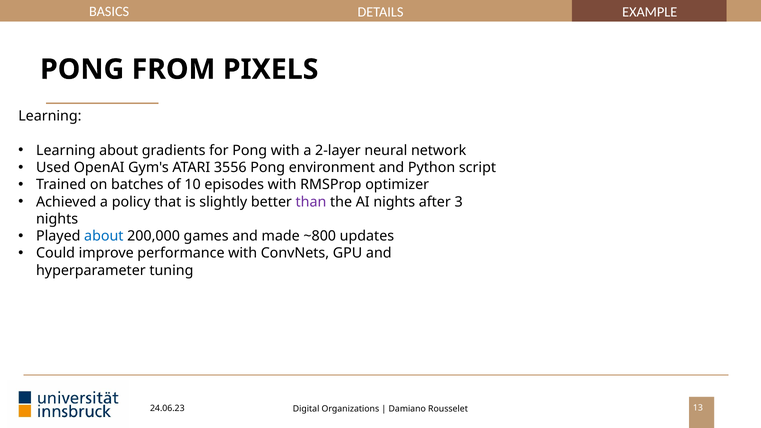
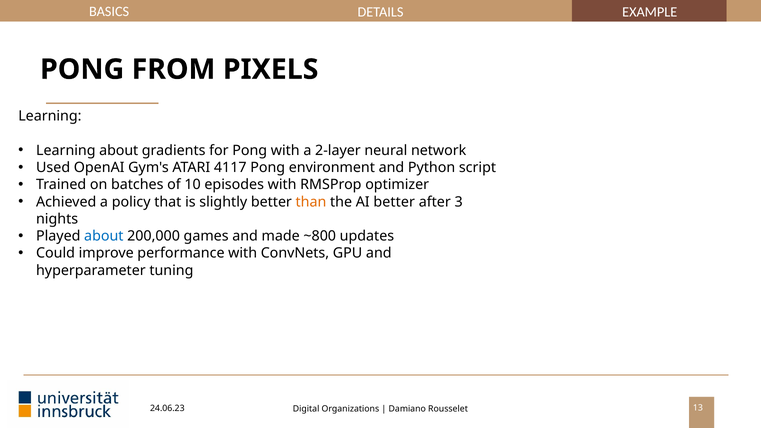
3556: 3556 -> 4117 (230, 168)
than colour: purple -> orange (311, 202)
AI nights: nights -> better (394, 202)
